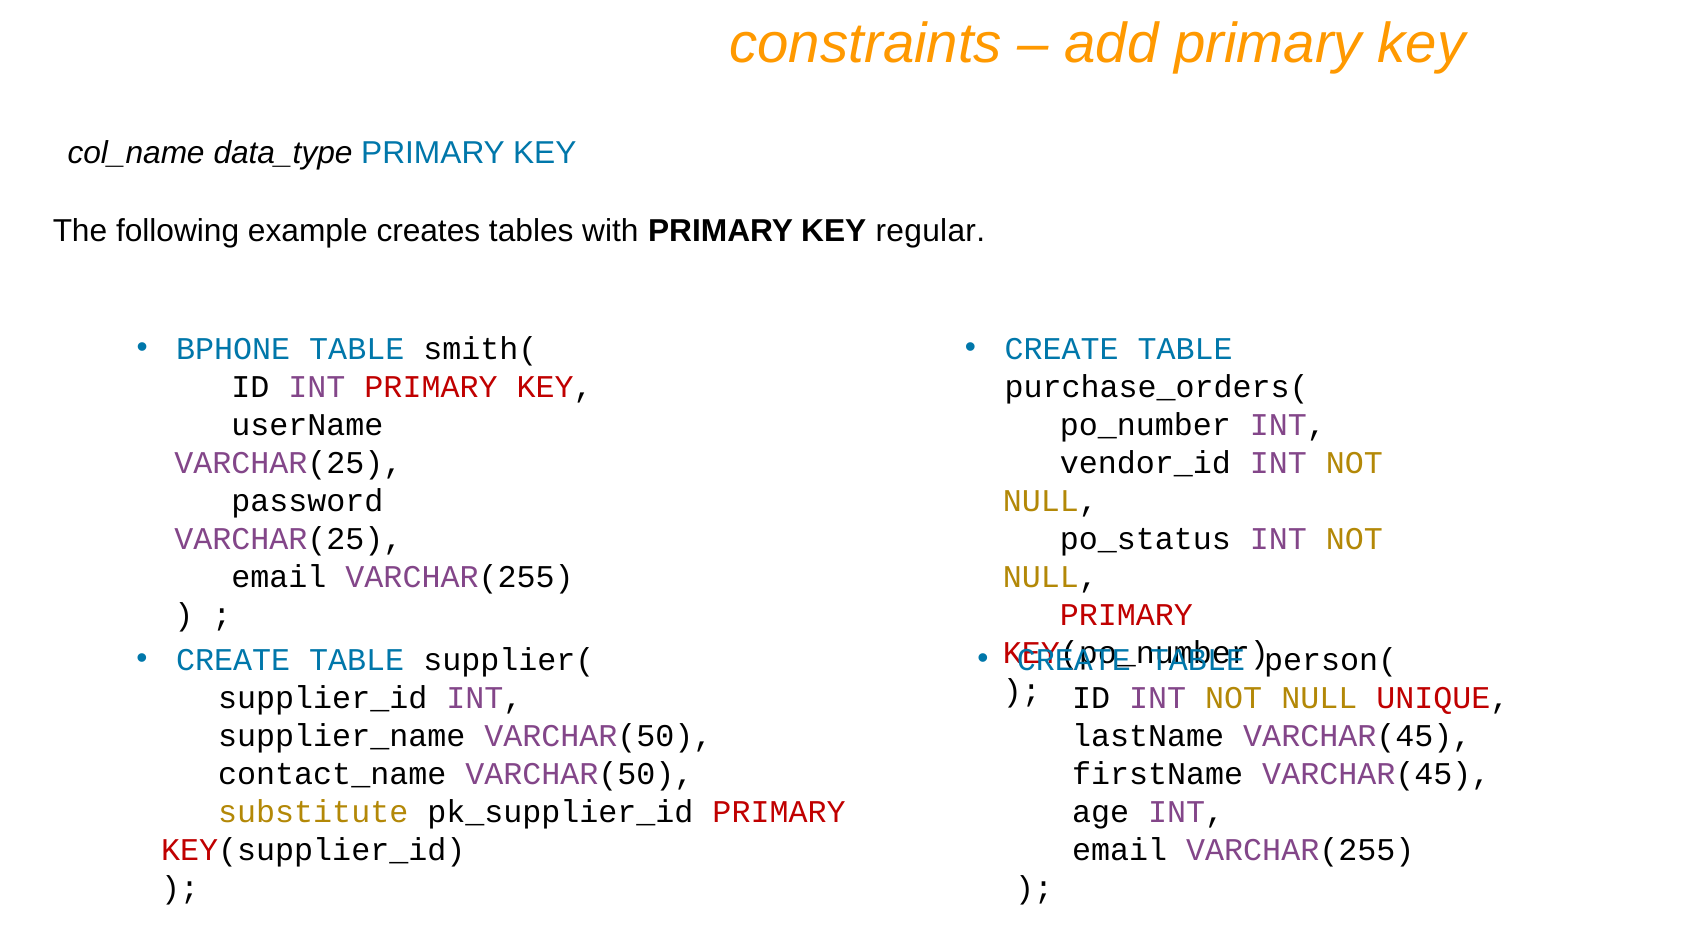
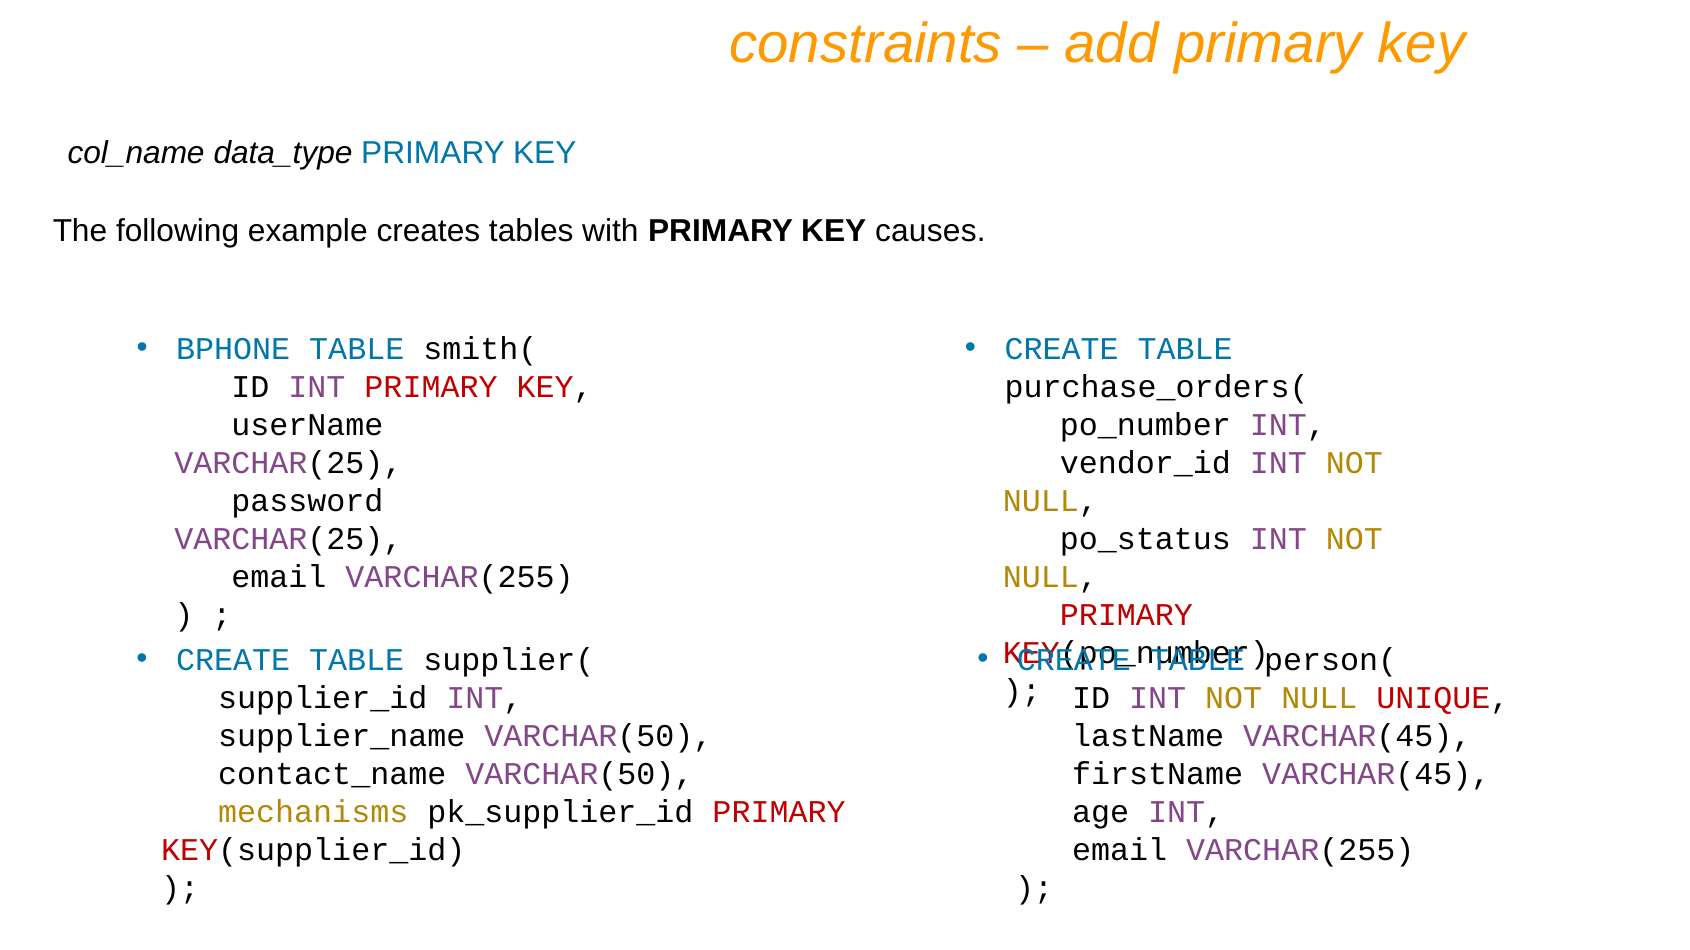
regular: regular -> causes (930, 231)
substitute: substitute -> mechanisms (313, 812)
